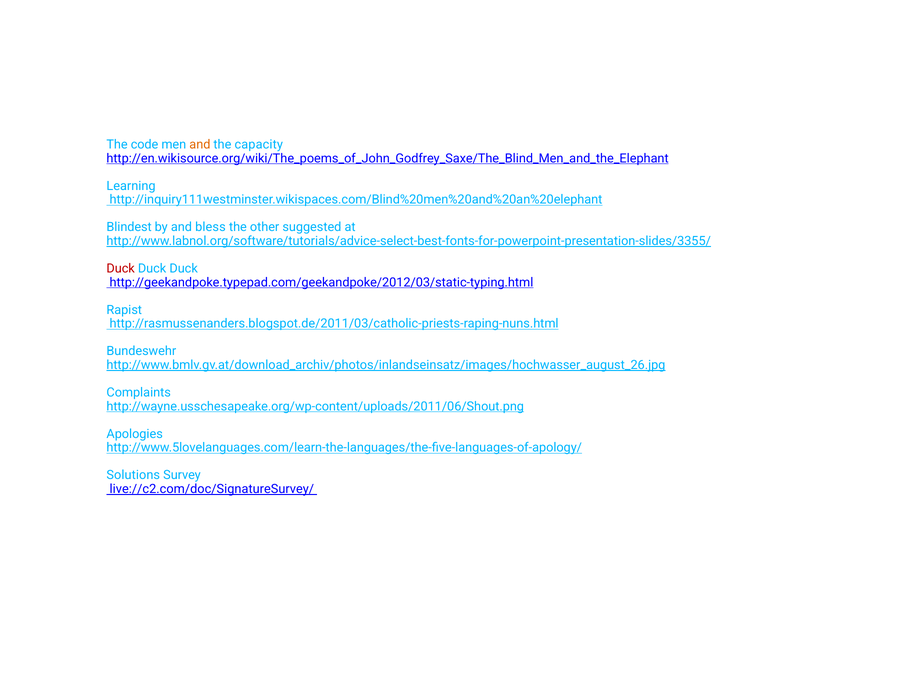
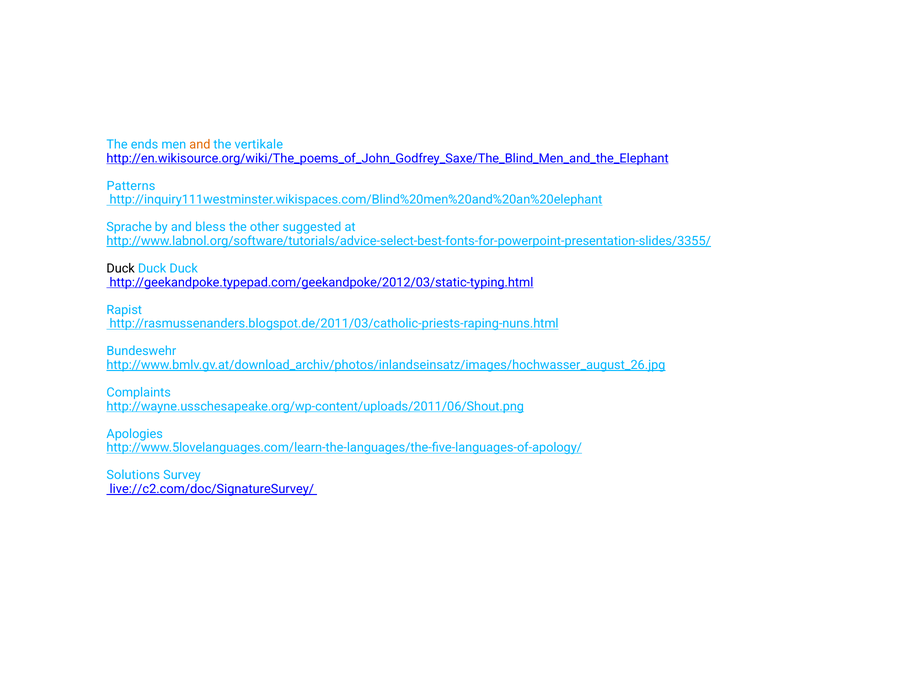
code: code -> ends (145, 145)
capacity: capacity -> vertikale (259, 145)
Learning: Learning -> Patterns (131, 186)
Blindest: Blindest -> Sprache (129, 227)
Duck colour: red -> black (121, 269)
